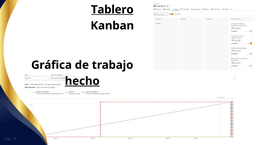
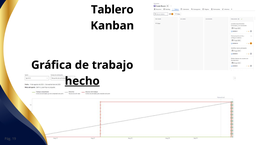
Tablero underline: present -> none (112, 10)
